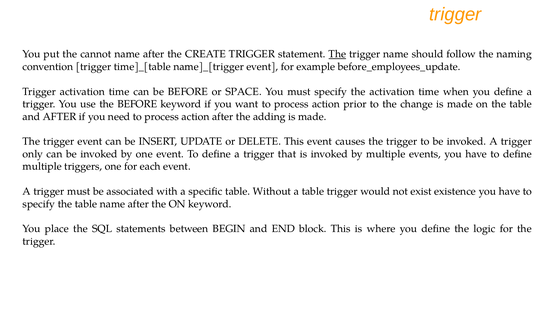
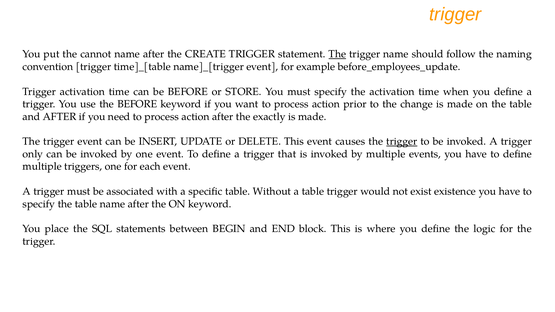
SPACE: SPACE -> STORE (244, 92)
adding: adding -> exactly (269, 117)
trigger underline: none -> present (402, 142)
